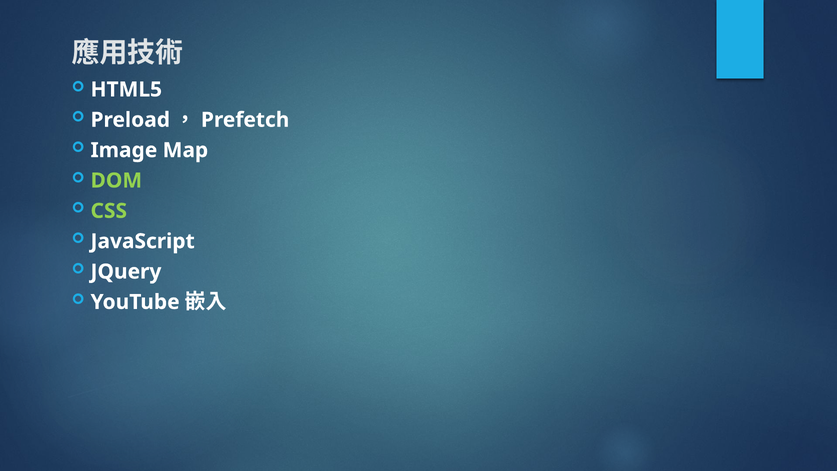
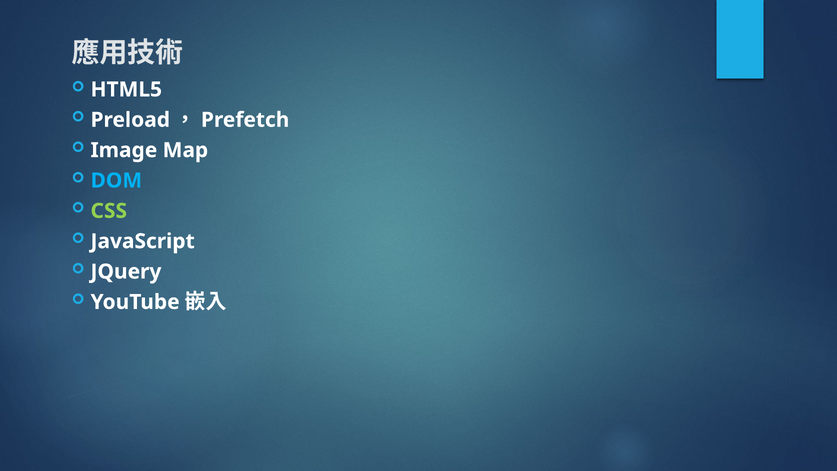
DOM colour: light green -> light blue (116, 181)
